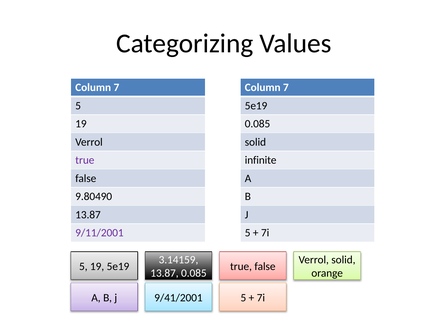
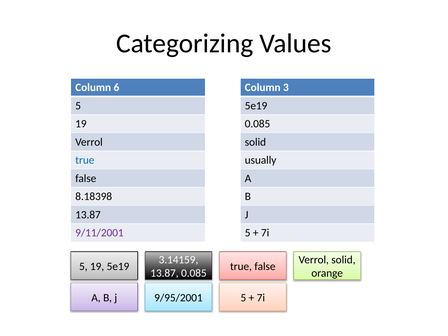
7: 7 -> 6 (116, 88)
7: 7 -> 3 (286, 88)
true colour: purple -> blue (85, 160)
infinite: infinite -> usually (261, 160)
9.80490: 9.80490 -> 8.18398 (94, 197)
9/41/2001: 9/41/2001 -> 9/95/2001 (178, 298)
